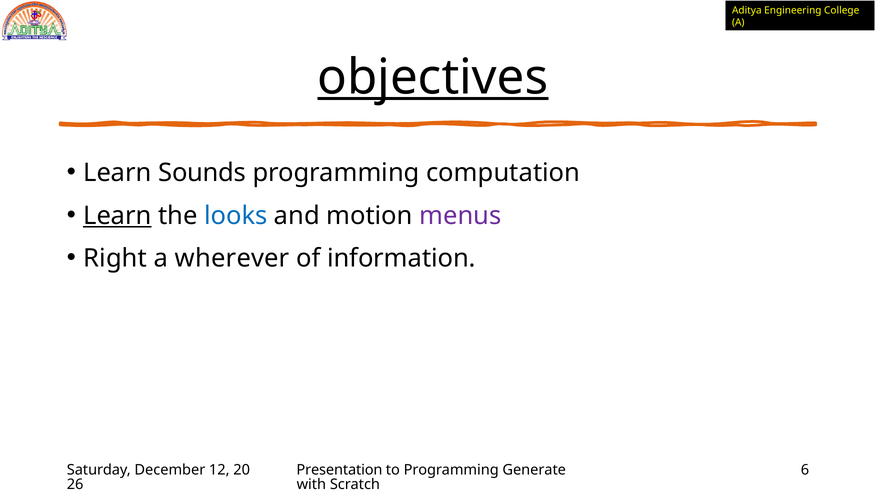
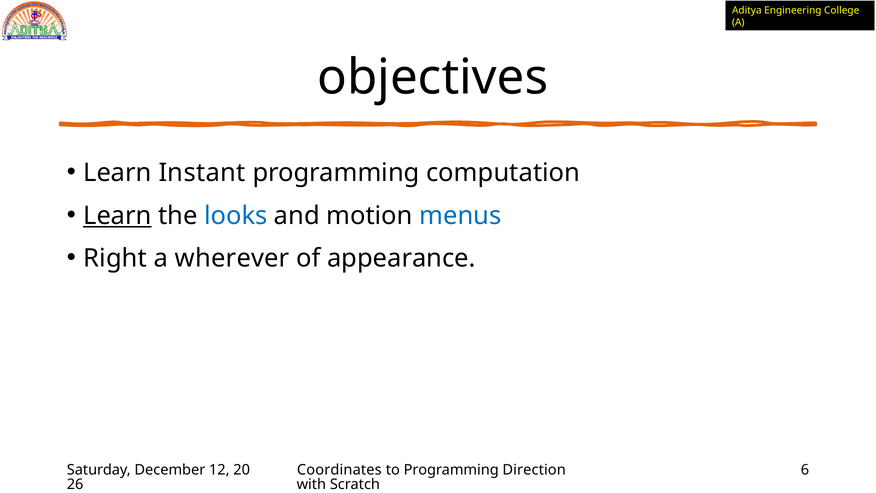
objectives underline: present -> none (433, 77)
Sounds: Sounds -> Instant (202, 173)
menus colour: purple -> blue (460, 215)
information: information -> appearance (401, 258)
Presentation: Presentation -> Coordinates (339, 470)
Generate: Generate -> Direction (534, 470)
